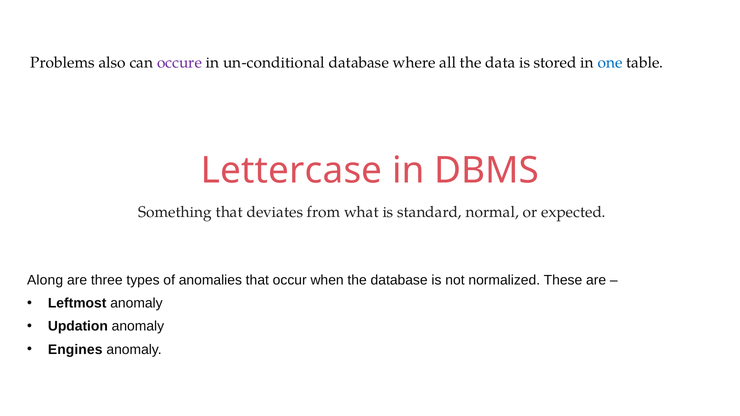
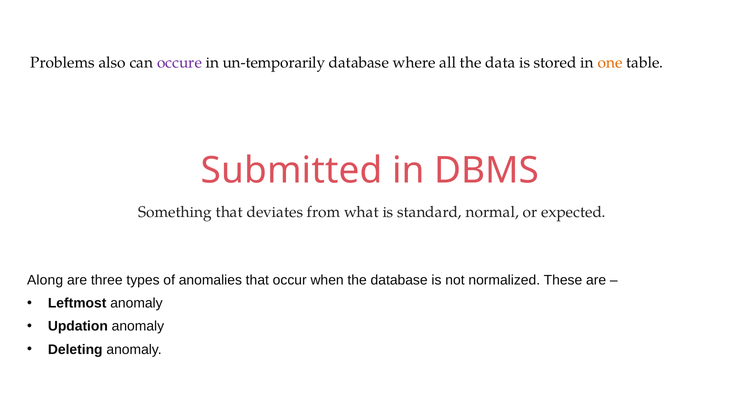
un-conditional: un-conditional -> un-temporarily (274, 63)
one colour: blue -> orange (610, 63)
Lettercase: Lettercase -> Submitted (292, 171)
Engines: Engines -> Deleting (75, 350)
